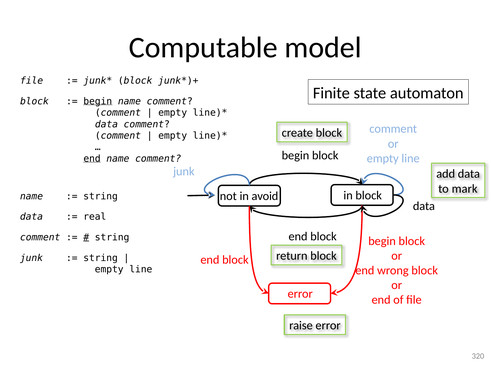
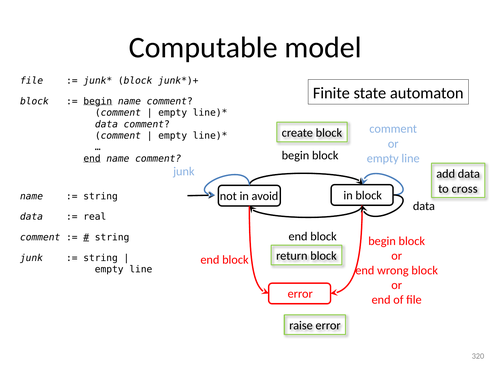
mark: mark -> cross (465, 189)
